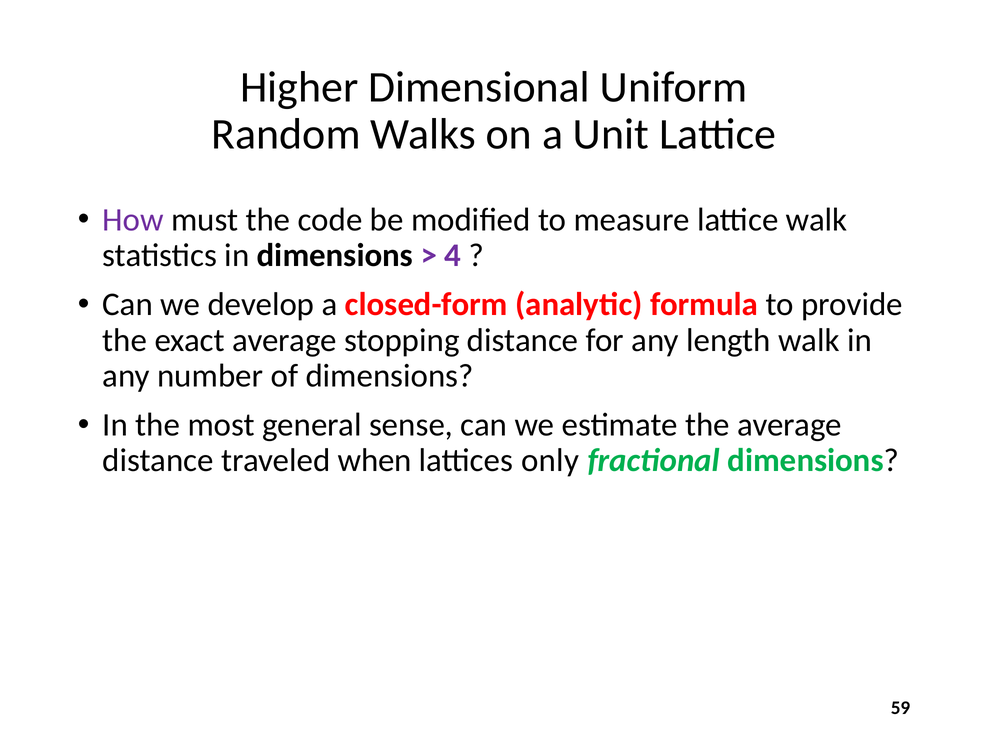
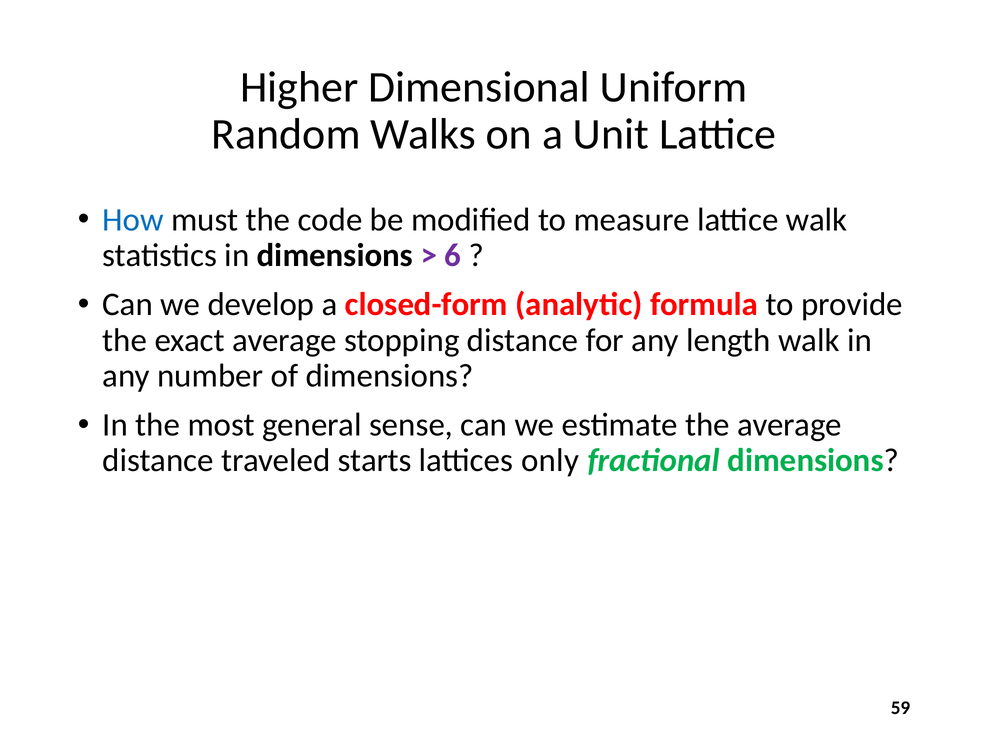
How colour: purple -> blue (133, 220)
4: 4 -> 6 (453, 255)
when: when -> starts (375, 461)
